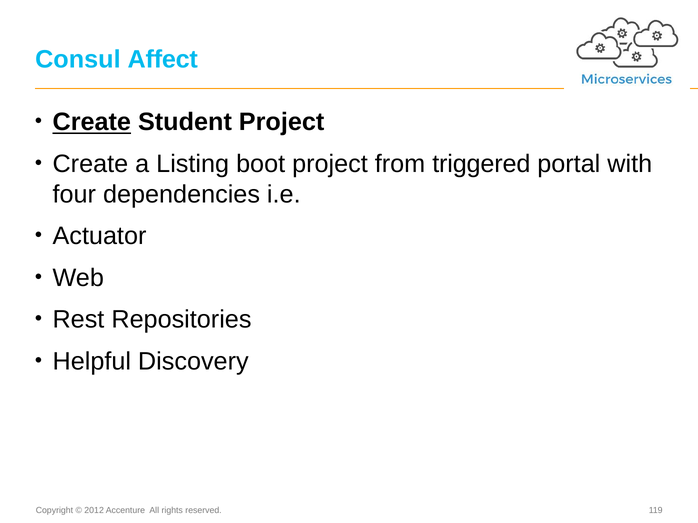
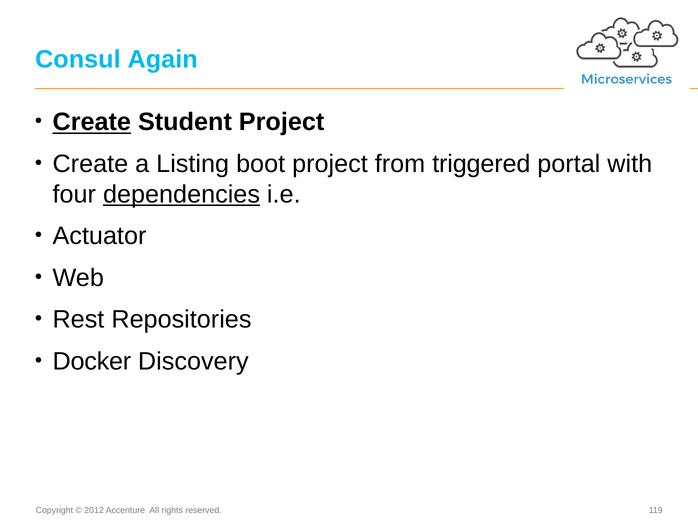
Affect: Affect -> Again (163, 60)
dependencies underline: none -> present (182, 194)
Helpful: Helpful -> Docker (92, 362)
